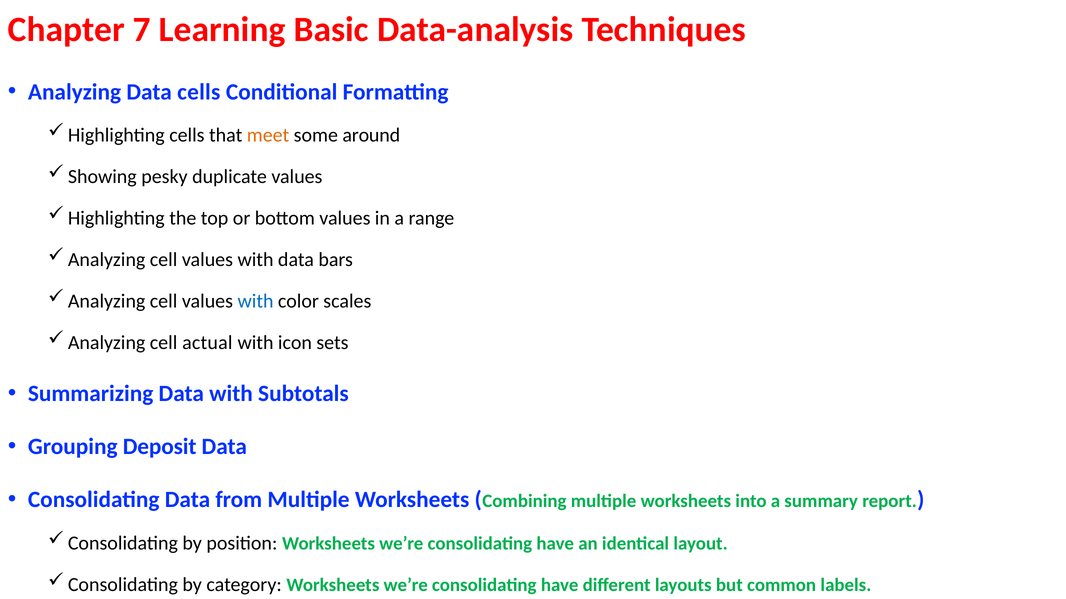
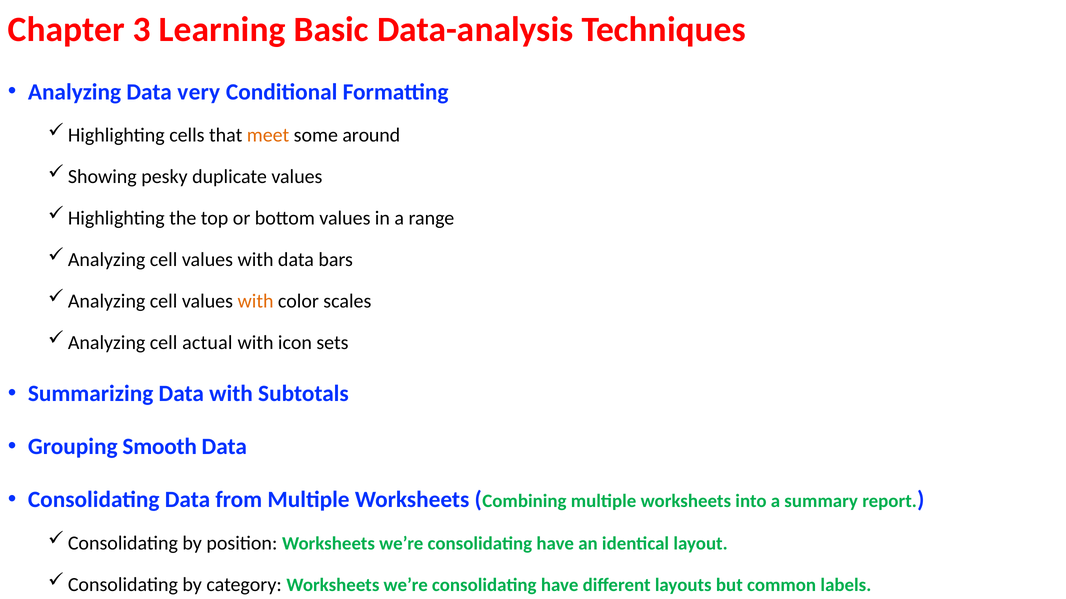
7: 7 -> 3 (142, 30)
Data cells: cells -> very (199, 92)
with colour: blue -> orange (256, 301)
Deposit: Deposit -> Smooth (160, 447)
